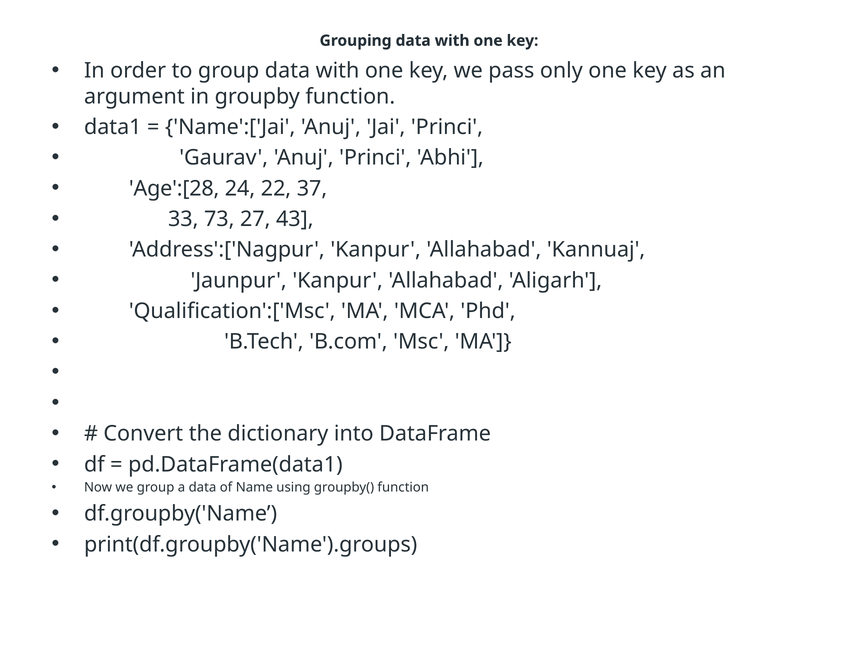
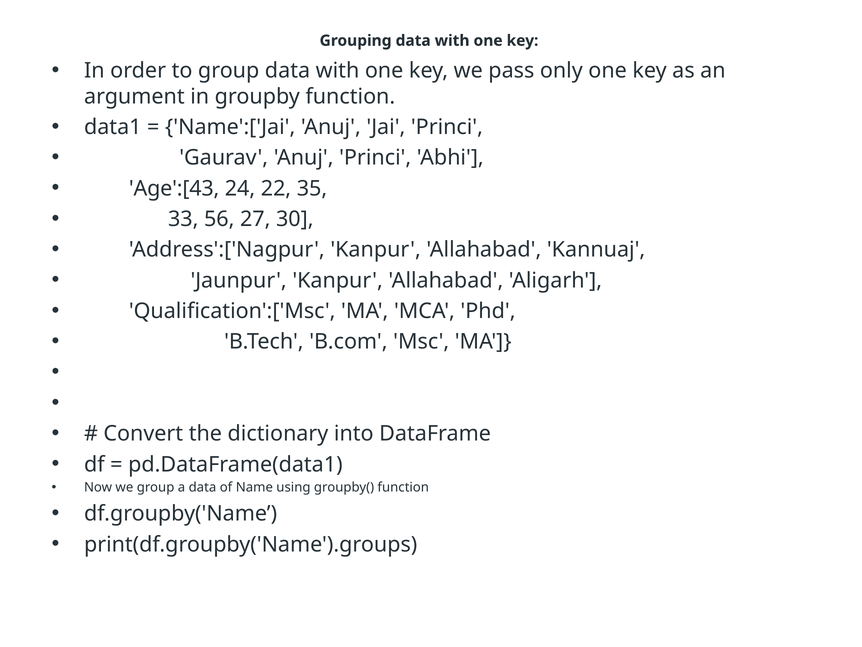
Age':[28: Age':[28 -> Age':[43 (174, 188)
37: 37 -> 35 (312, 188)
73: 73 -> 56 (219, 219)
43: 43 -> 30 (295, 219)
